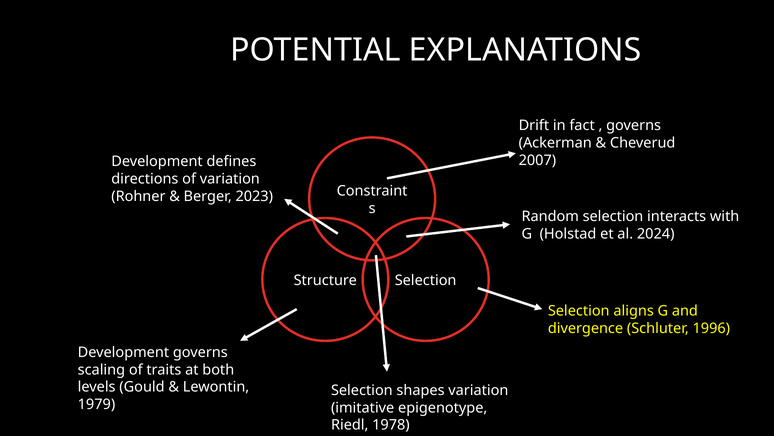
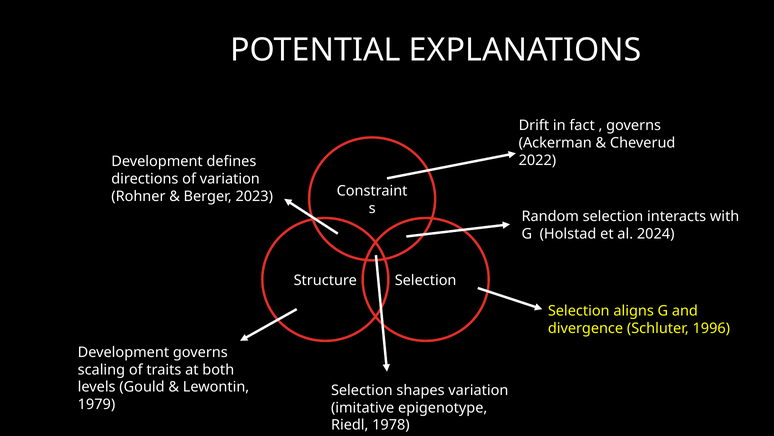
2007: 2007 -> 2022 (537, 160)
